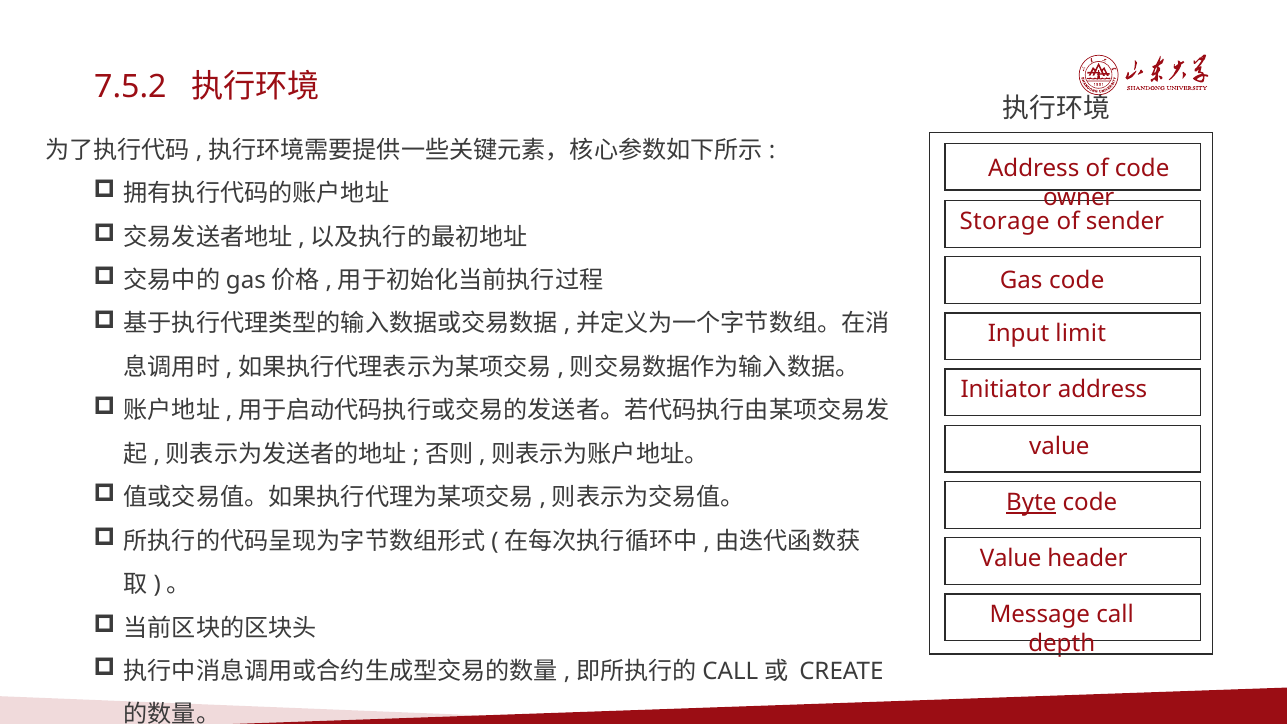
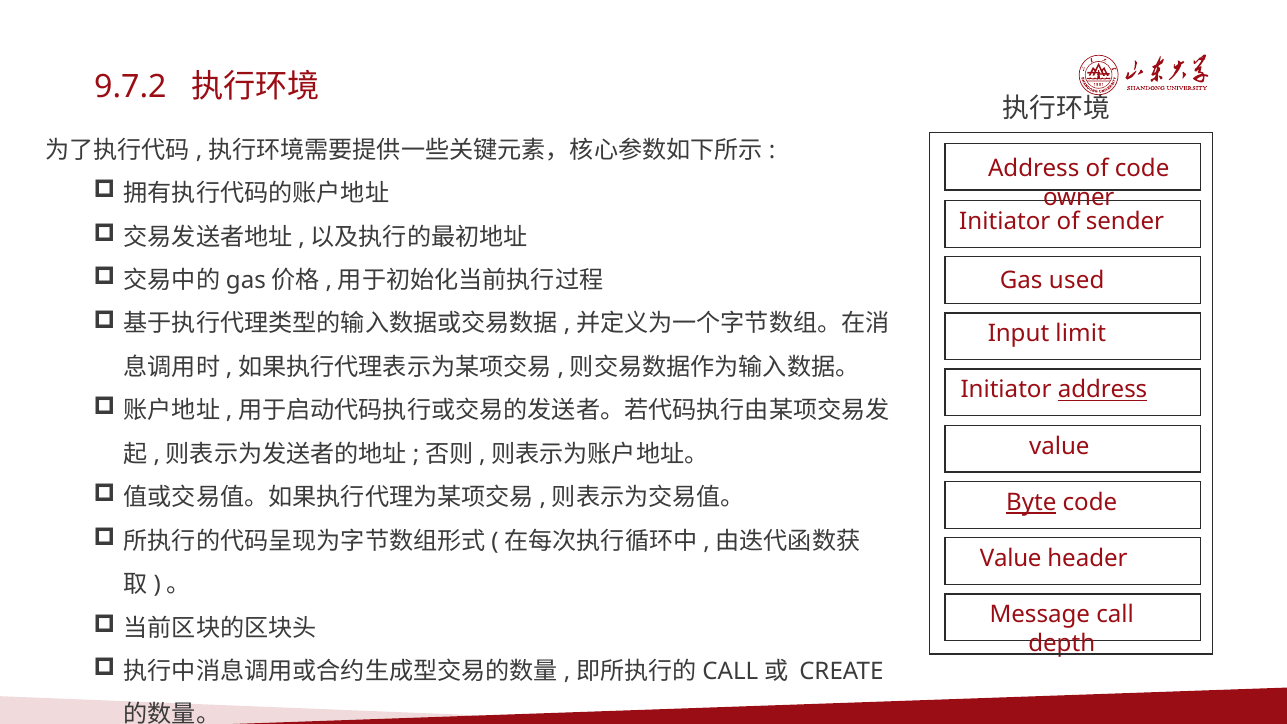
7.5.2: 7.5.2 -> 9.7.2 (130, 87)
Storage: Storage -> Initiator (1005, 221)
Gas code: code -> used (1077, 281)
address underline: none -> present (1103, 390)
